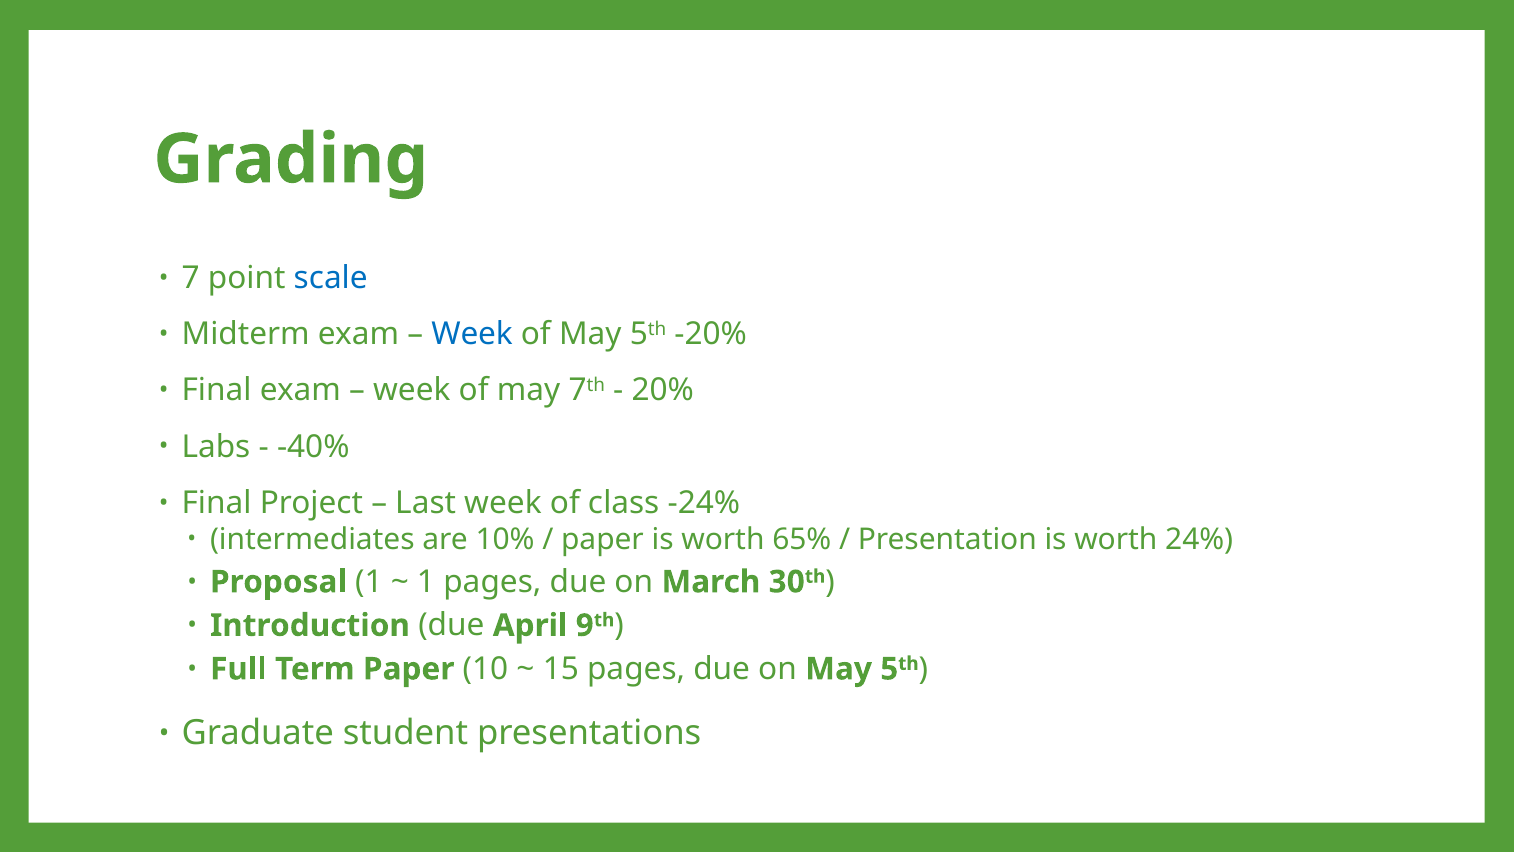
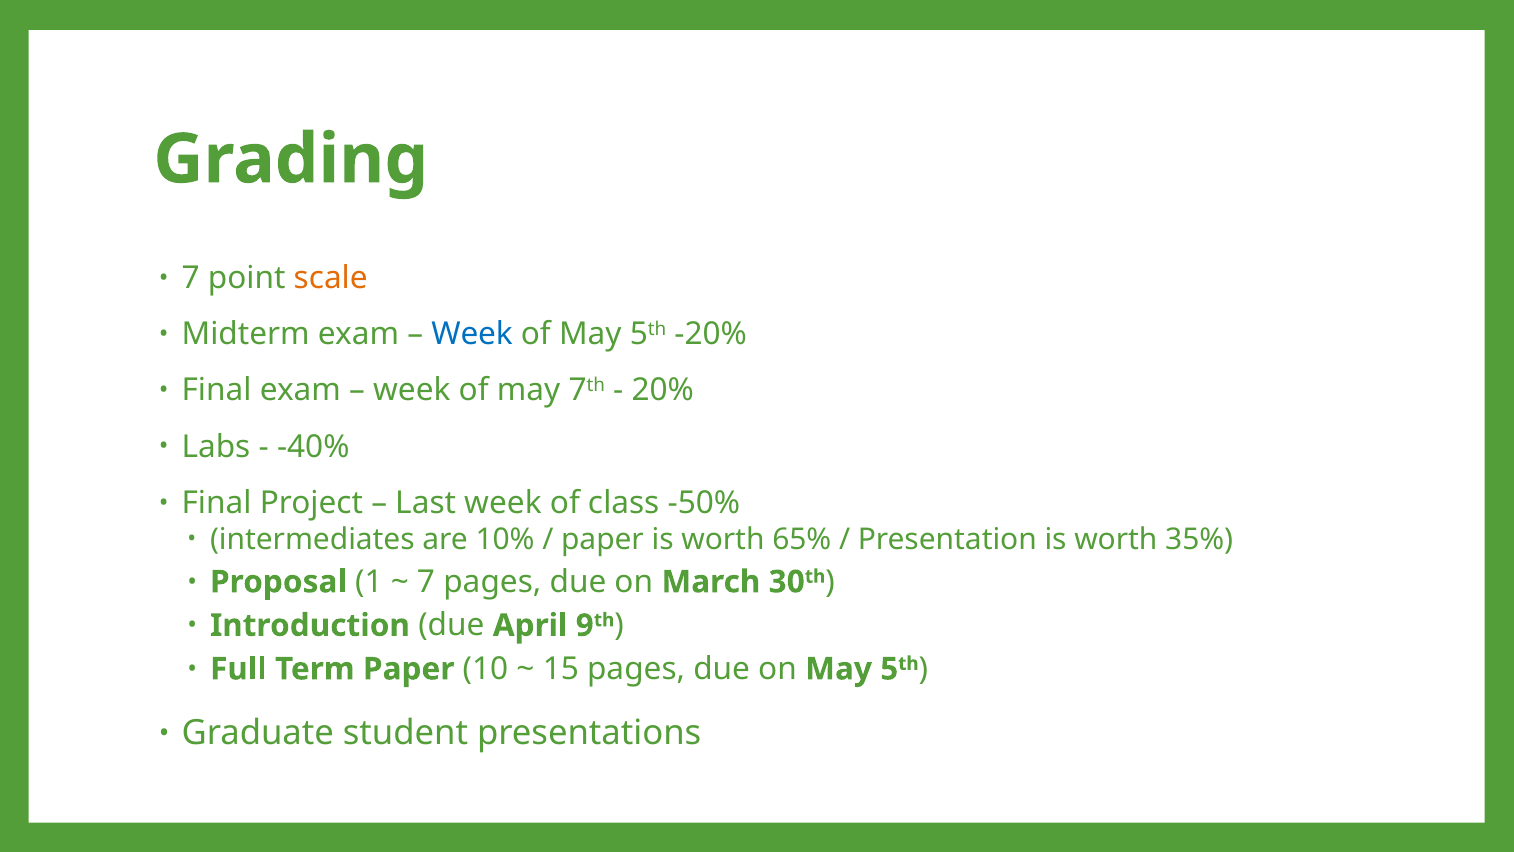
scale colour: blue -> orange (331, 278)
-24%: -24% -> -50% (704, 503)
24%: 24% -> 35% (1199, 539)
1: 1 -> 7 (426, 582)
